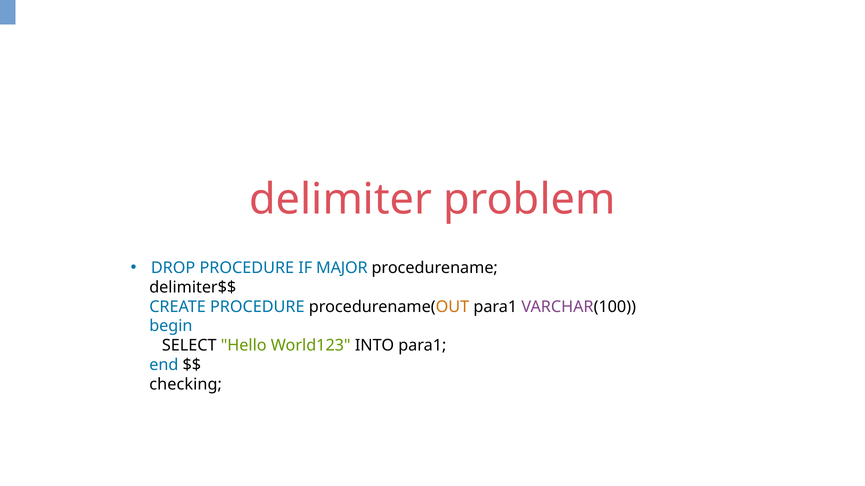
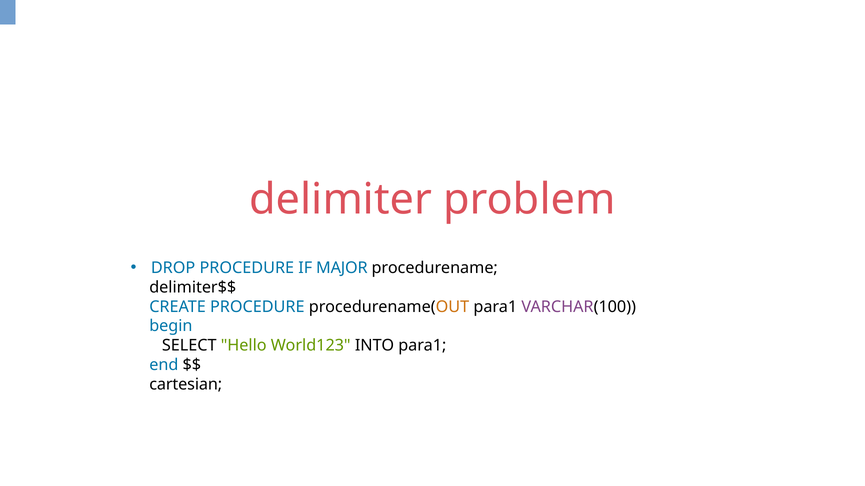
checking: checking -> cartesian (186, 385)
